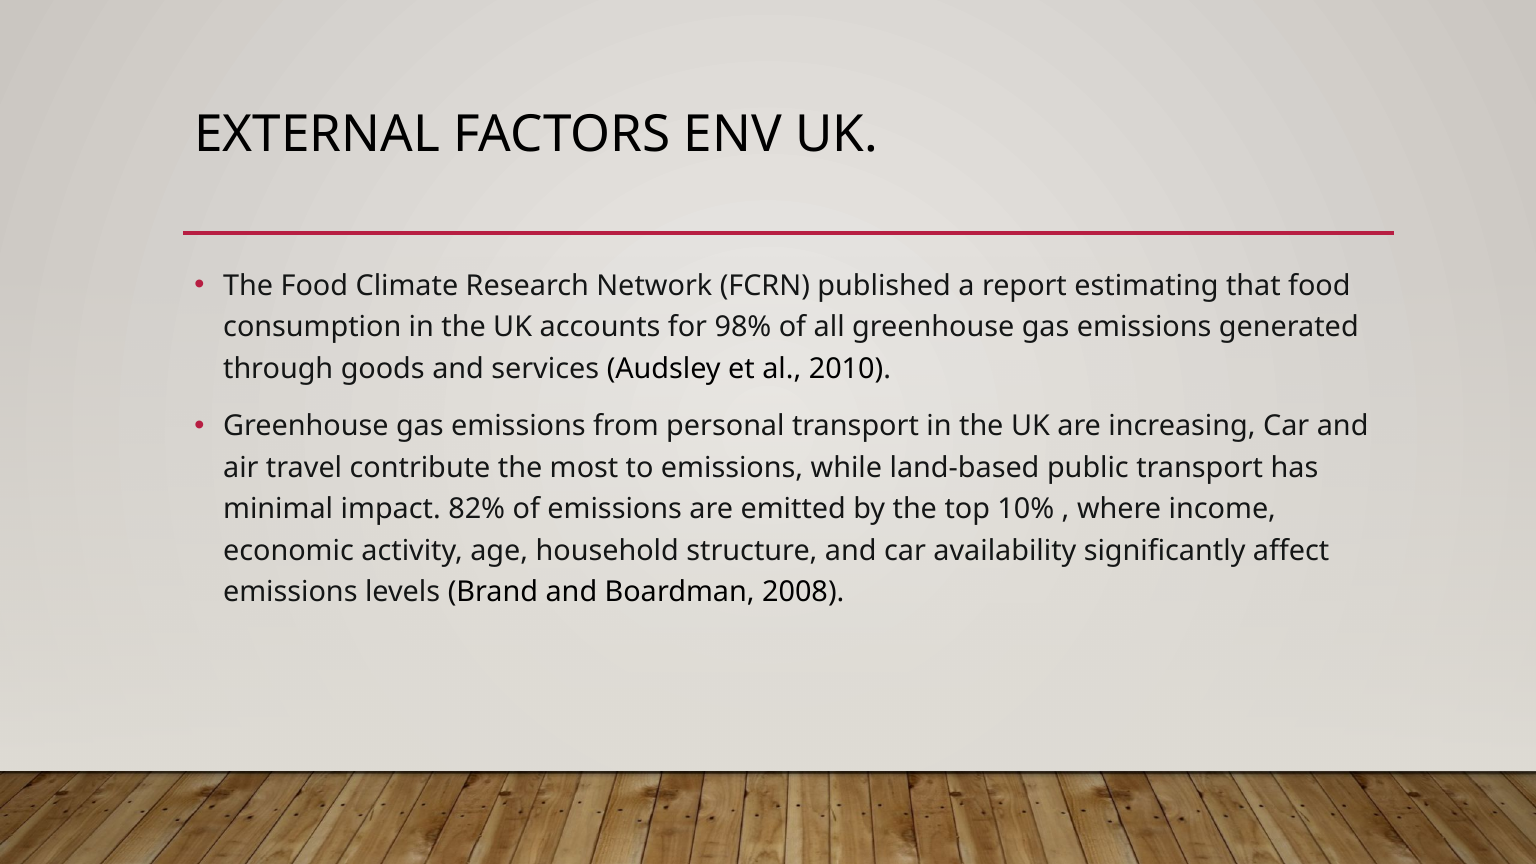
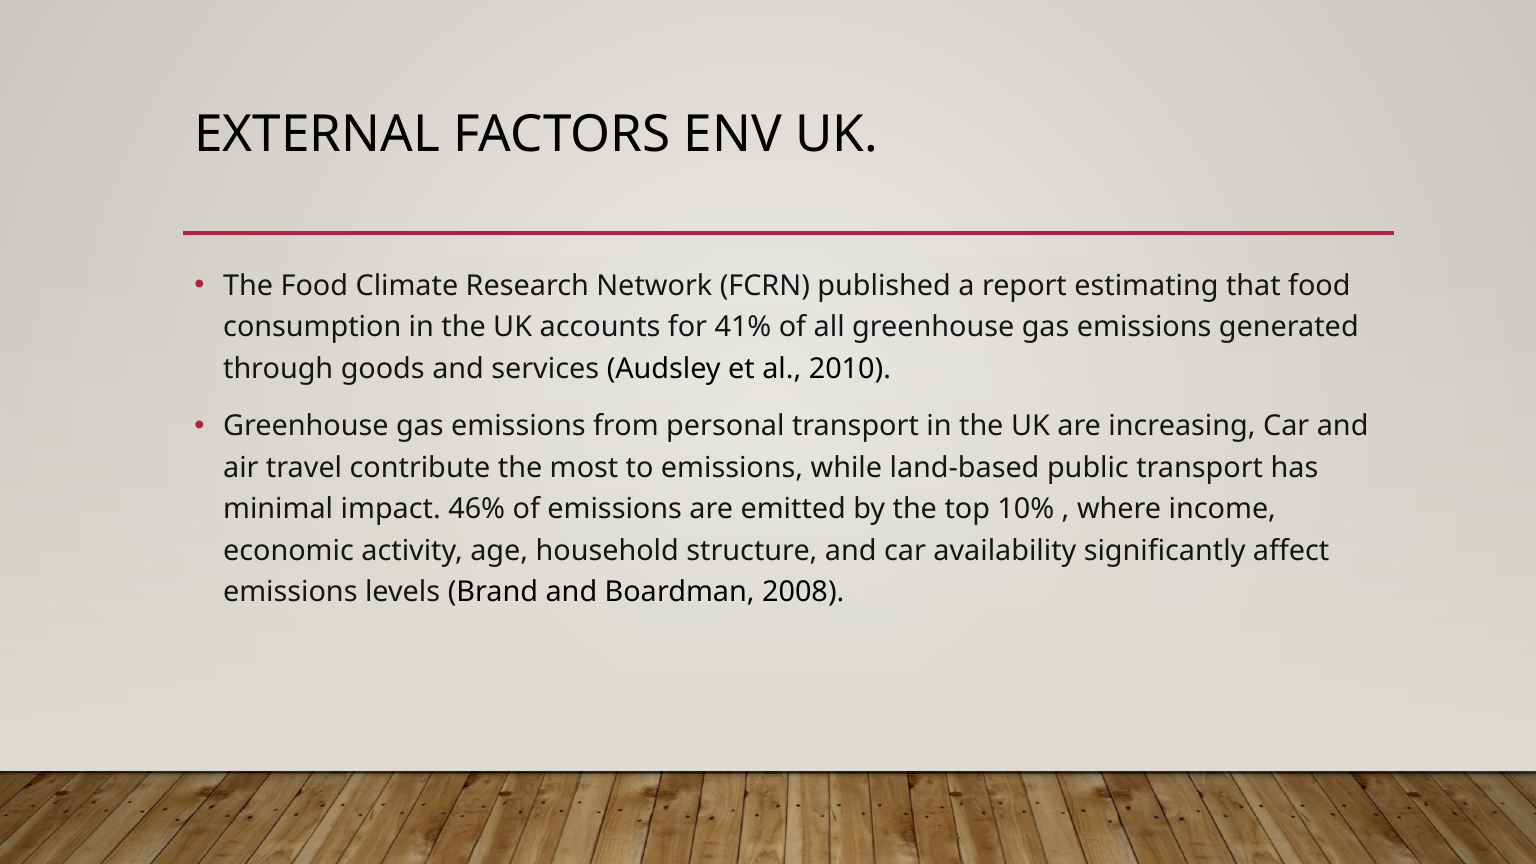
98%: 98% -> 41% (743, 327)
82%: 82% -> 46% (477, 509)
